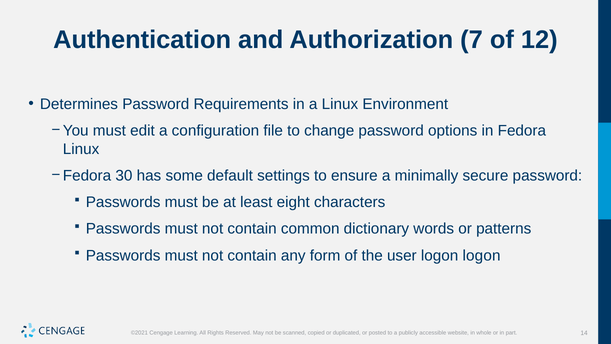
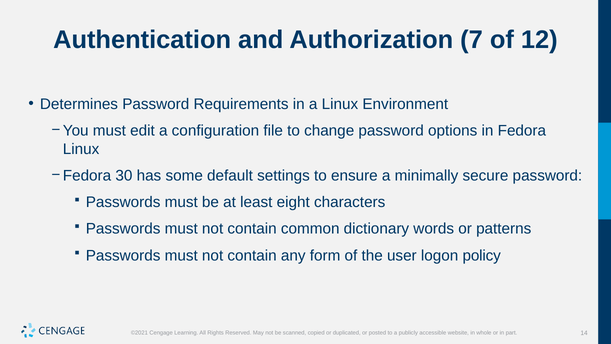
logon logon: logon -> policy (482, 255)
